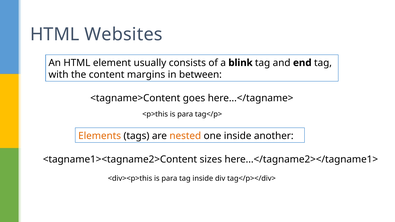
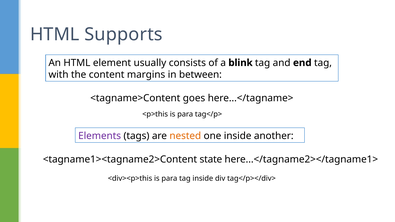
Websites: Websites -> Supports (124, 35)
Elements colour: orange -> purple (100, 136)
sizes: sizes -> state (211, 159)
